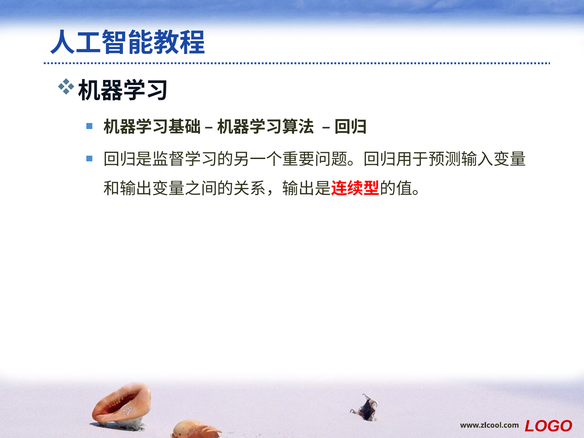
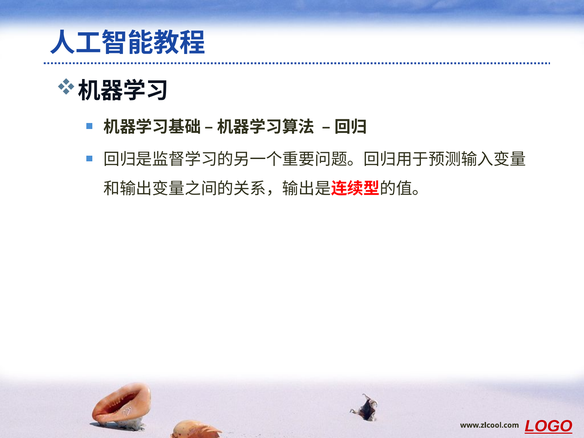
LOGO underline: none -> present (549, 426)
